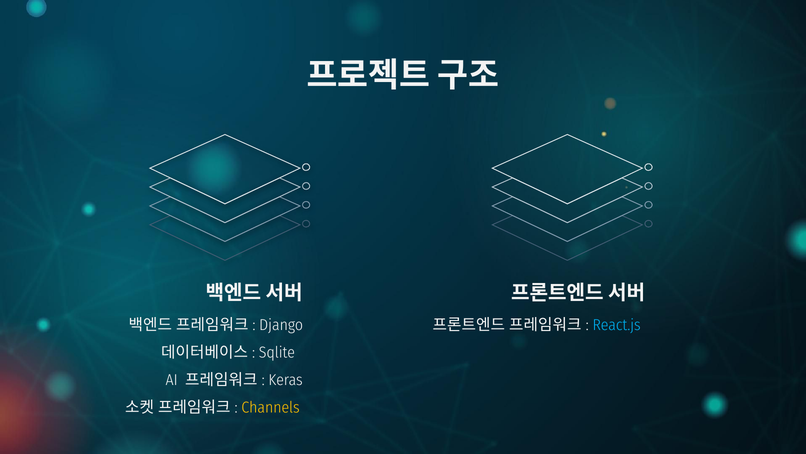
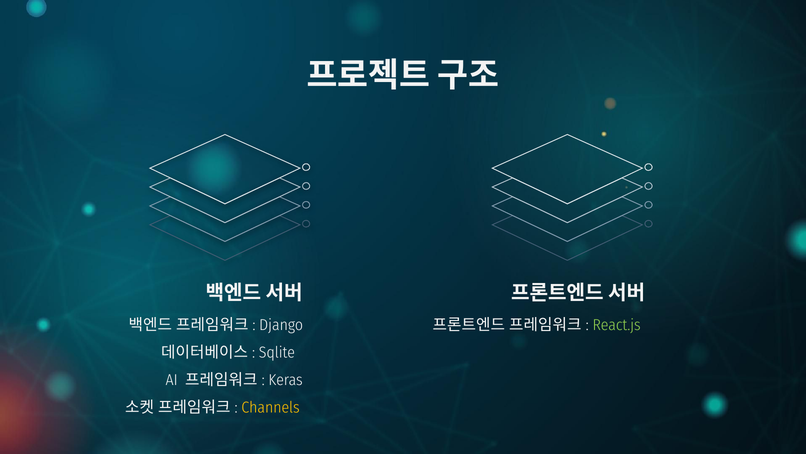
React.js colour: light blue -> light green (617, 325)
